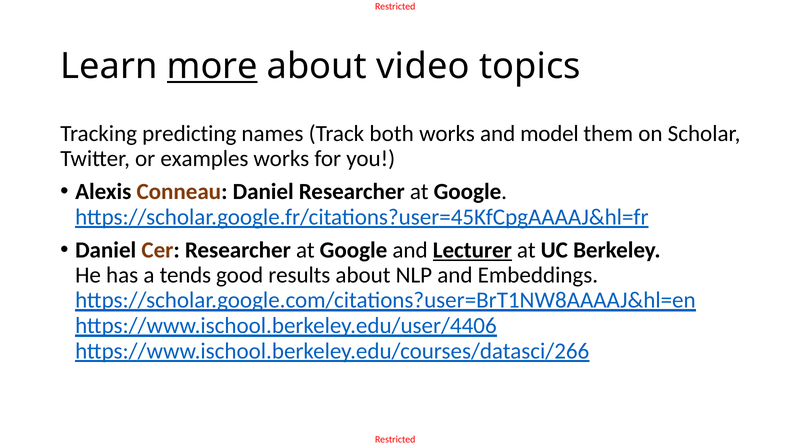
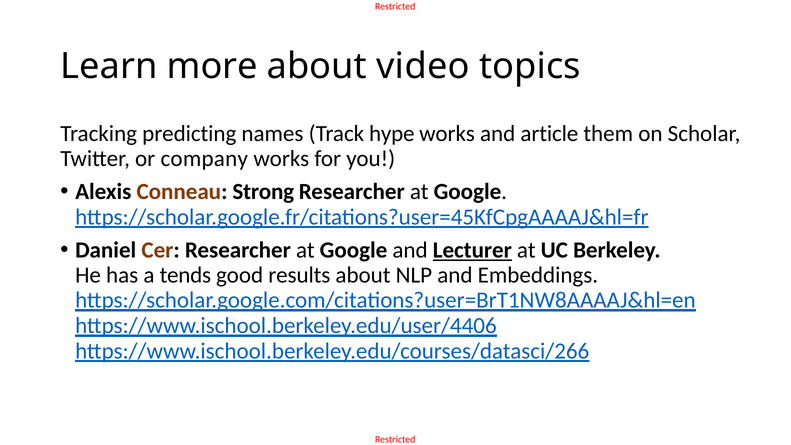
more underline: present -> none (212, 66)
both: both -> hype (392, 134)
model: model -> article (549, 134)
examples: examples -> company (204, 159)
Conneau Daniel: Daniel -> Strong (263, 192)
